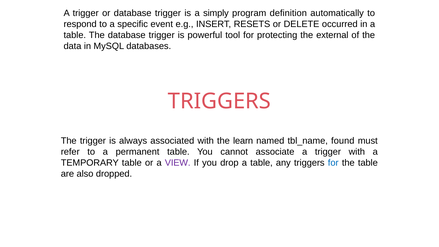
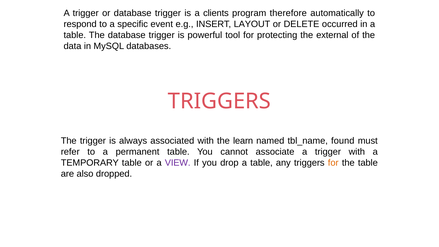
simply: simply -> clients (216, 13)
definition: definition -> therefore (288, 13)
RESETS: RESETS -> LAYOUT (252, 24)
for colour: blue -> orange (333, 163)
